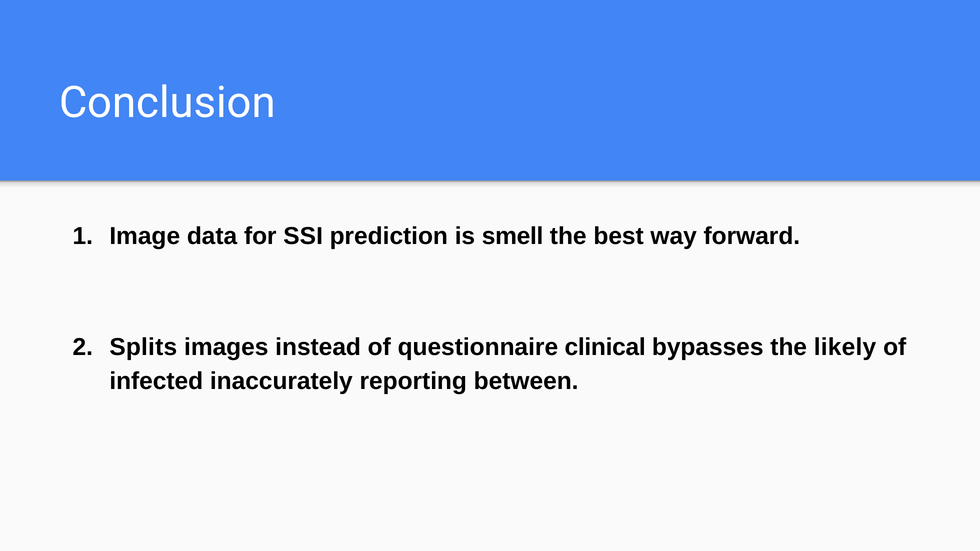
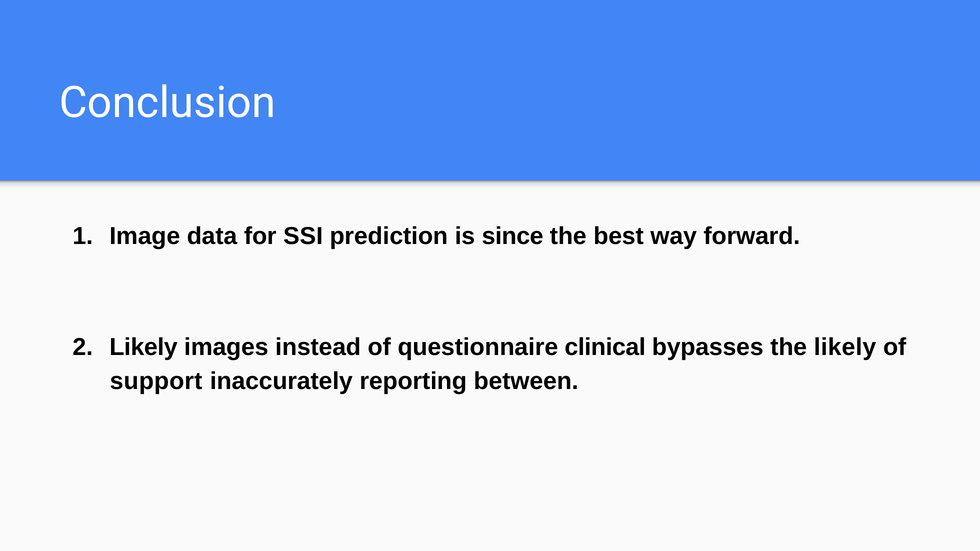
smell: smell -> since (513, 236)
Splits: Splits -> Likely (143, 347)
infected: infected -> support (156, 381)
